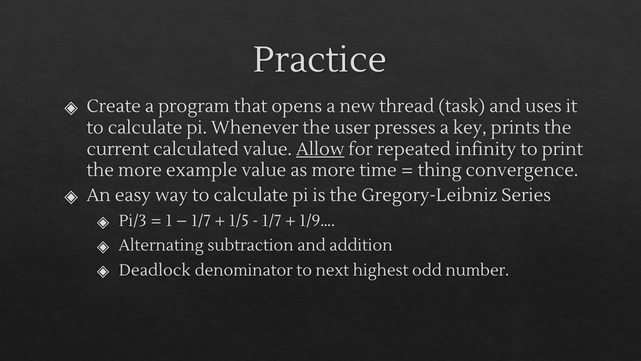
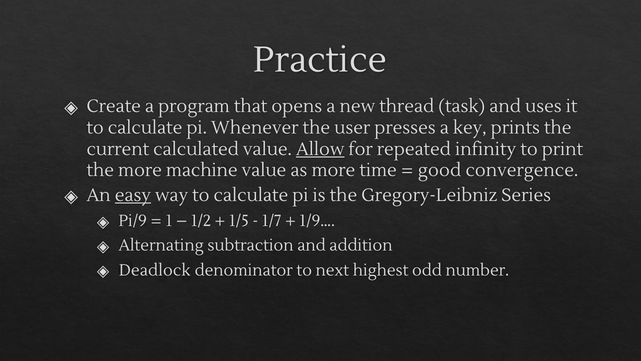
example: example -> machine (202, 170)
thing: thing -> good (439, 170)
easy underline: none -> present (133, 195)
Pi/3: Pi/3 -> Pi/9 (133, 221)
1/7: 1/7 -> 1/2 (201, 221)
